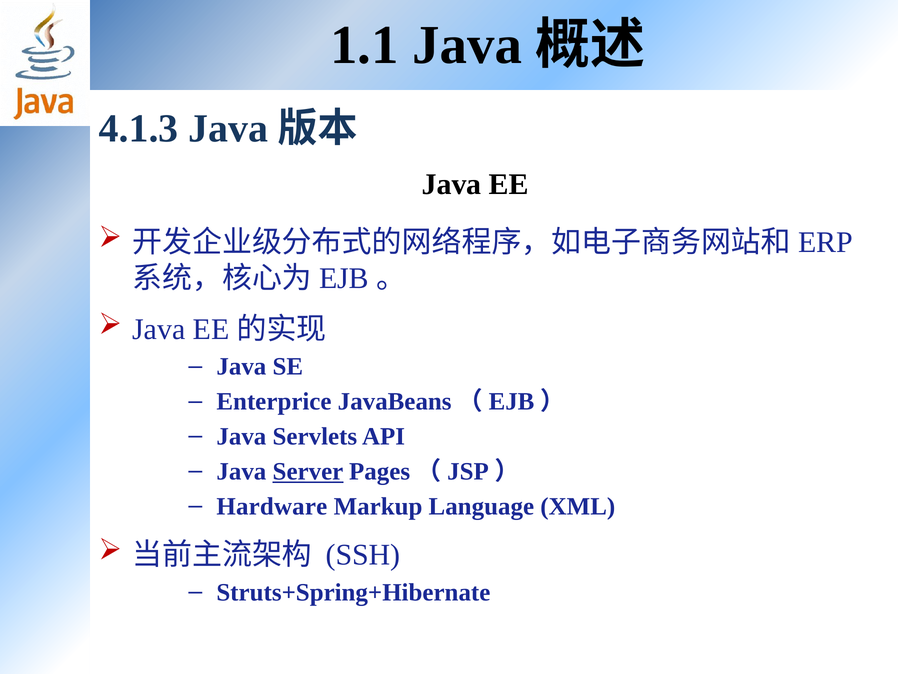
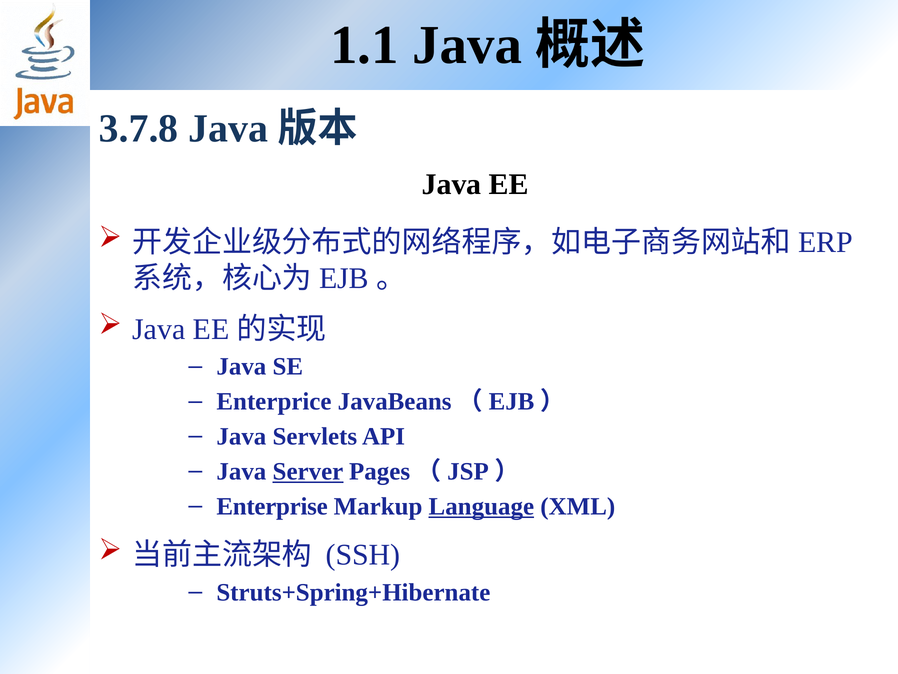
4.1.3: 4.1.3 -> 3.7.8 (139, 128)
Hardware: Hardware -> Enterprise (272, 506)
Language underline: none -> present (481, 506)
